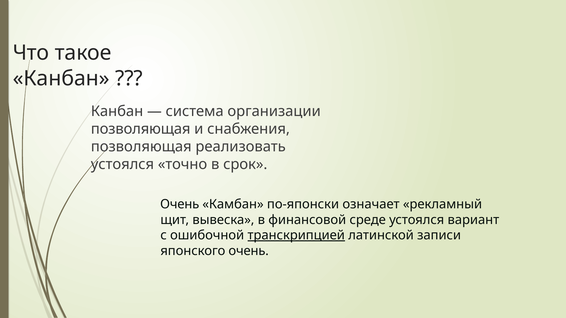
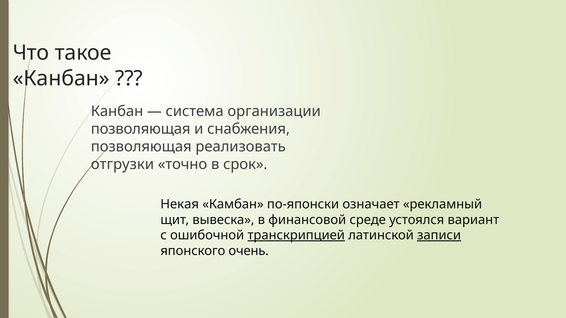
устоялся: устоялся -> отгрузки (122, 165)
Очень: Очень -> Некая (180, 204)
записи underline: none -> present (439, 236)
